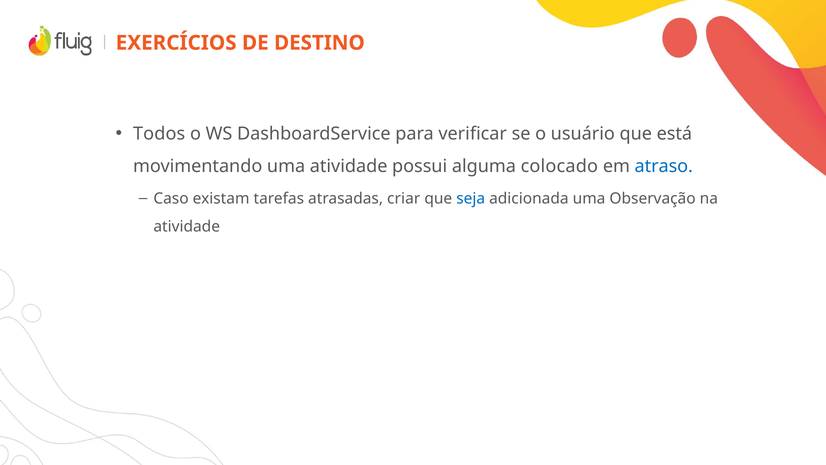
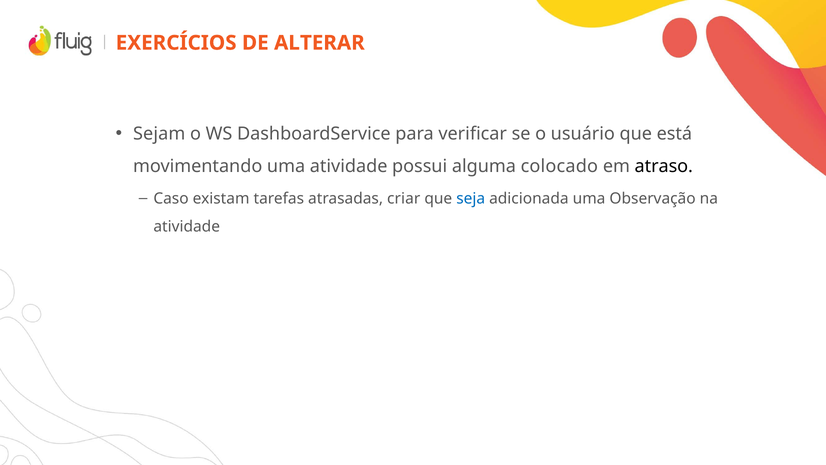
DESTINO: DESTINO -> ALTERAR (319, 43)
Todos: Todos -> Sejam (159, 134)
atraso colour: blue -> black (664, 166)
